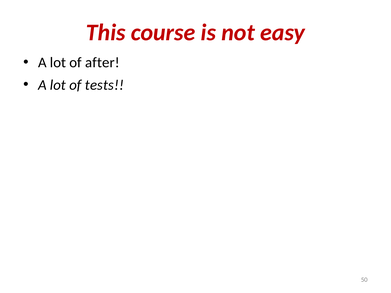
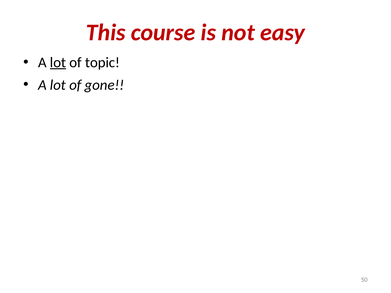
lot underline: none -> present (58, 63)
after: after -> topic (103, 63)
tests: tests -> gone (104, 85)
